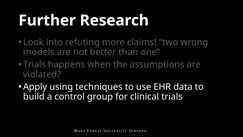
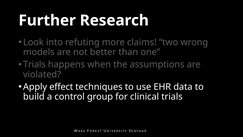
using: using -> effect (61, 87)
